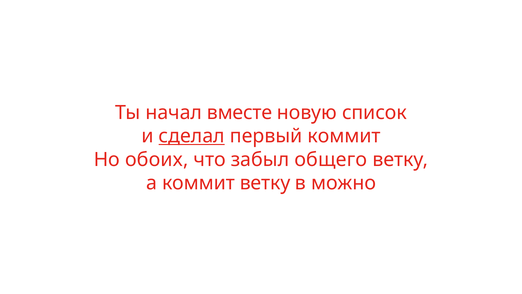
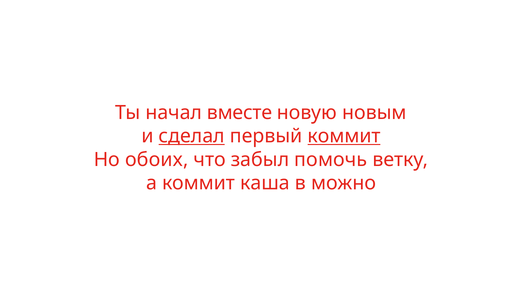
список: список -> новым (374, 112)
коммит underline: none -> present (344, 136)
общего: общего -> помочь (331, 159)
коммит ветку: ветку -> каша (265, 183)
